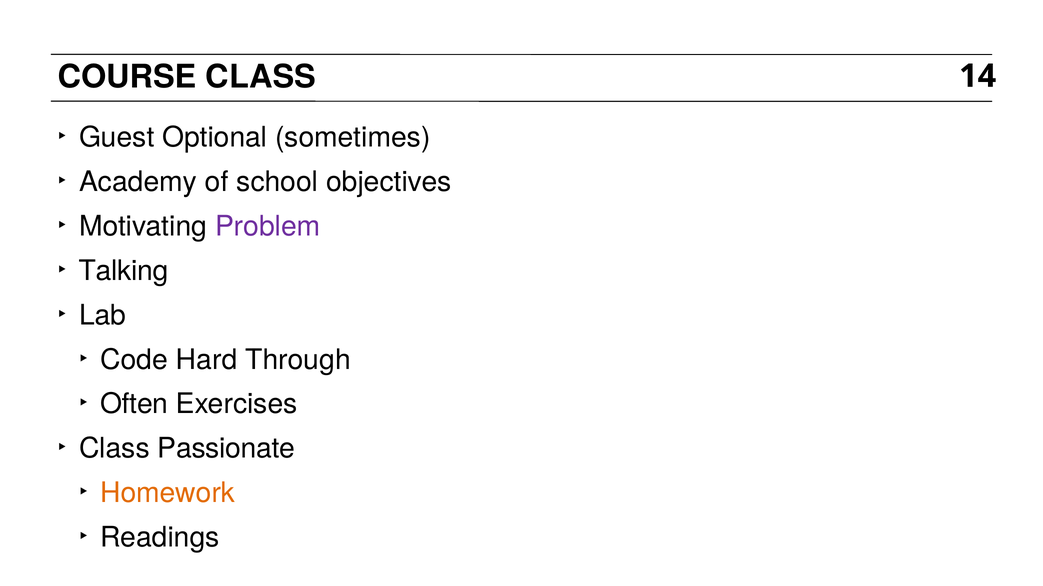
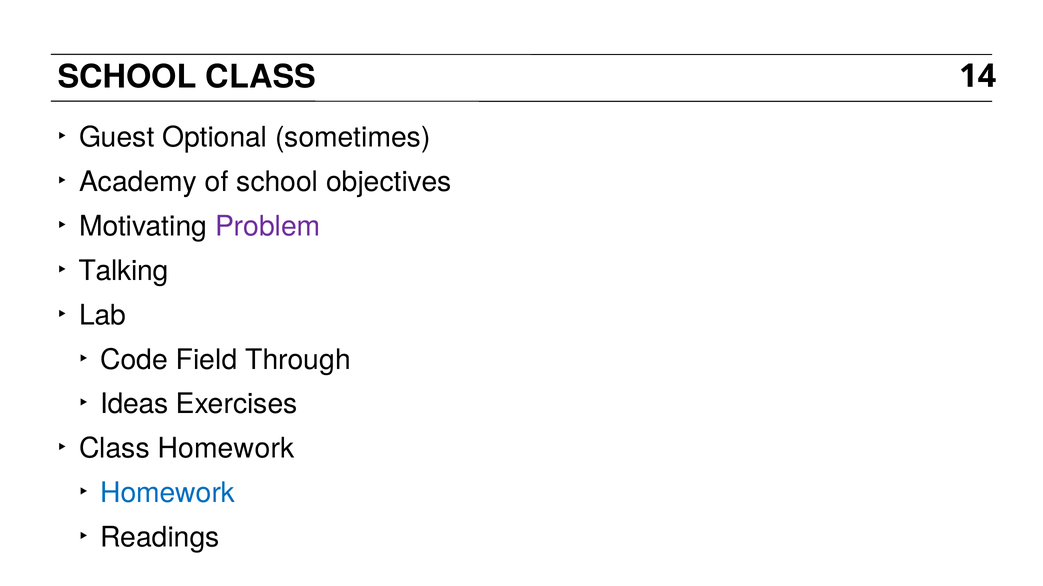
COURSE: COURSE -> SCHOOL (127, 77)
Hard: Hard -> Field (207, 359)
Often: Often -> Ideas (134, 404)
Class Passionate: Passionate -> Homework (226, 448)
Homework colour: orange -> blue (168, 493)
